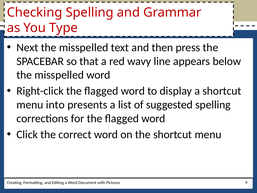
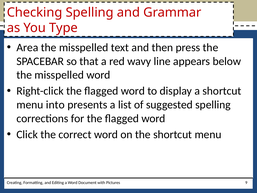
Next: Next -> Area (27, 47)
